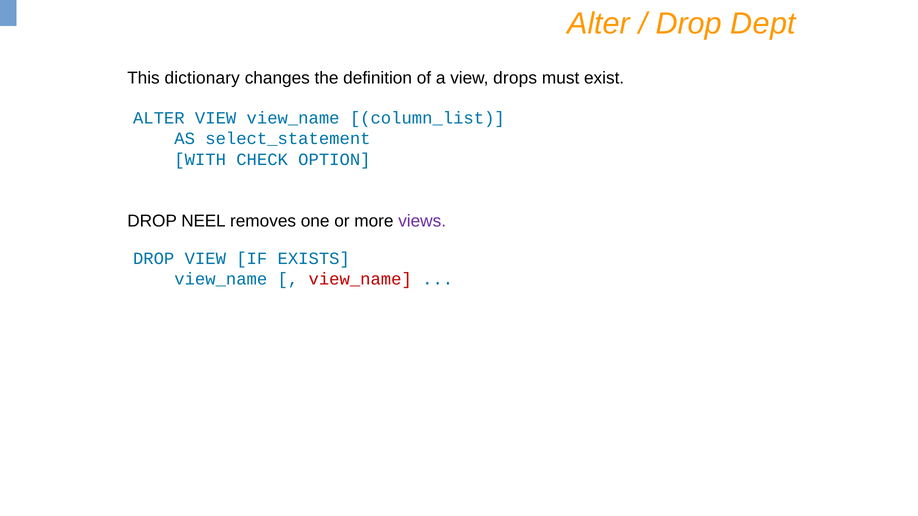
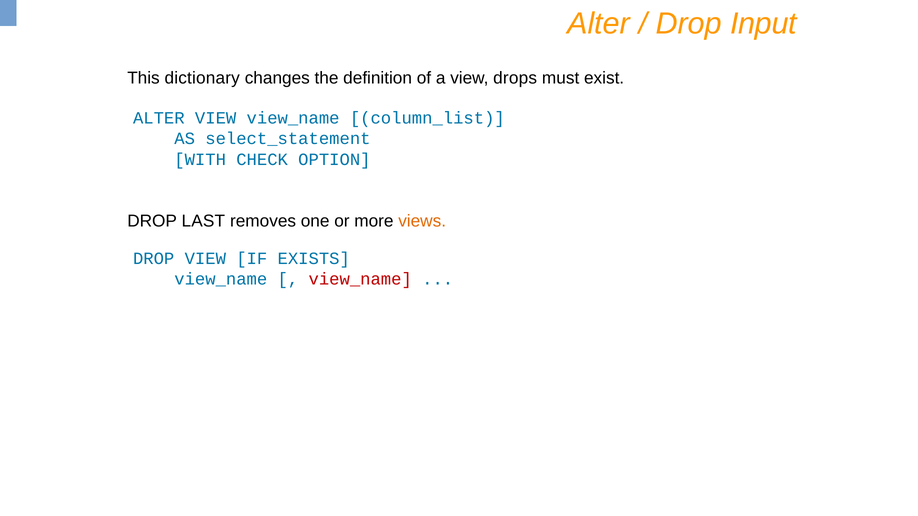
Dept: Dept -> Input (763, 24)
NEEL: NEEL -> LAST (203, 221)
views colour: purple -> orange (422, 221)
